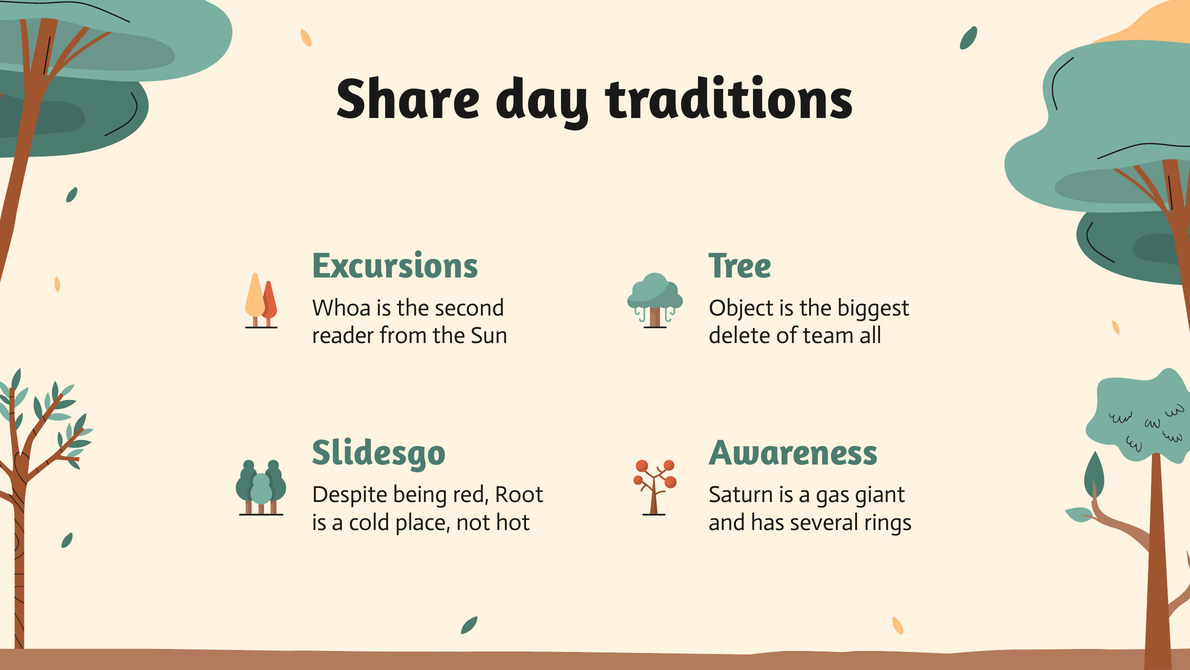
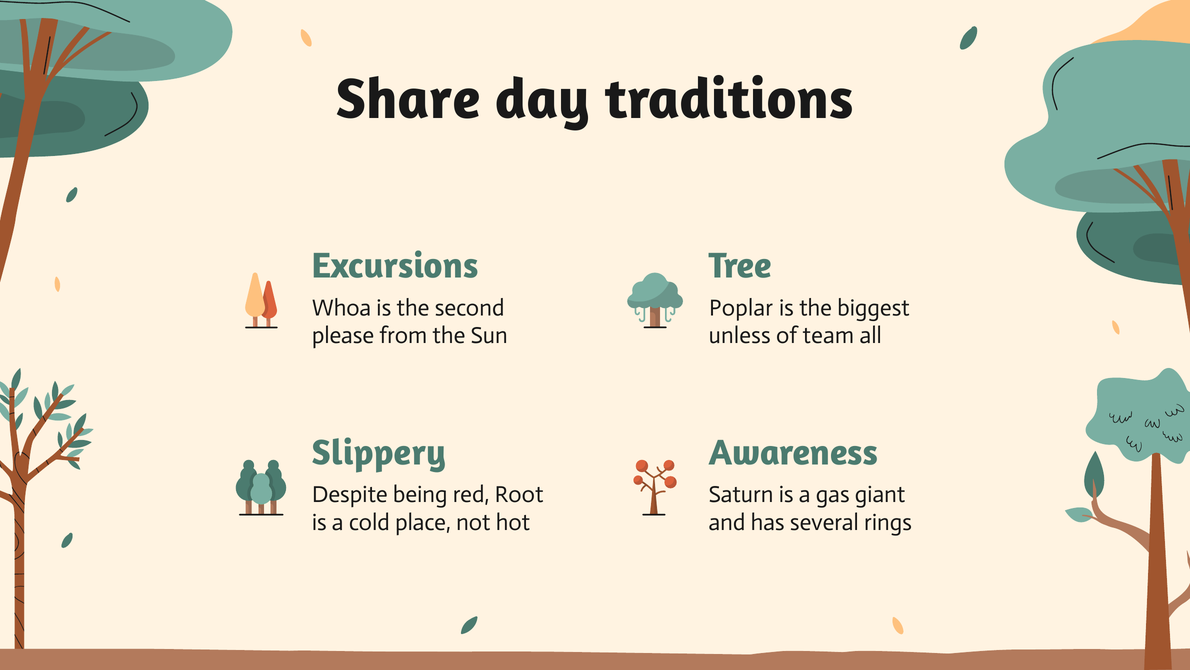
Object: Object -> Poplar (741, 308)
reader: reader -> please (343, 336)
delete: delete -> unless (740, 336)
Slidesgo: Slidesgo -> Slippery (379, 452)
